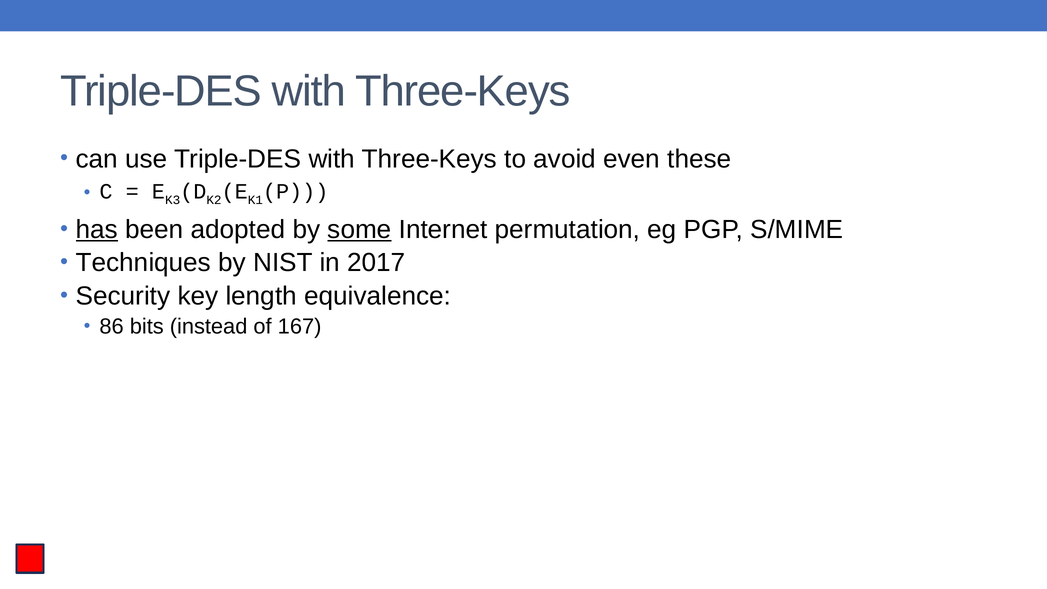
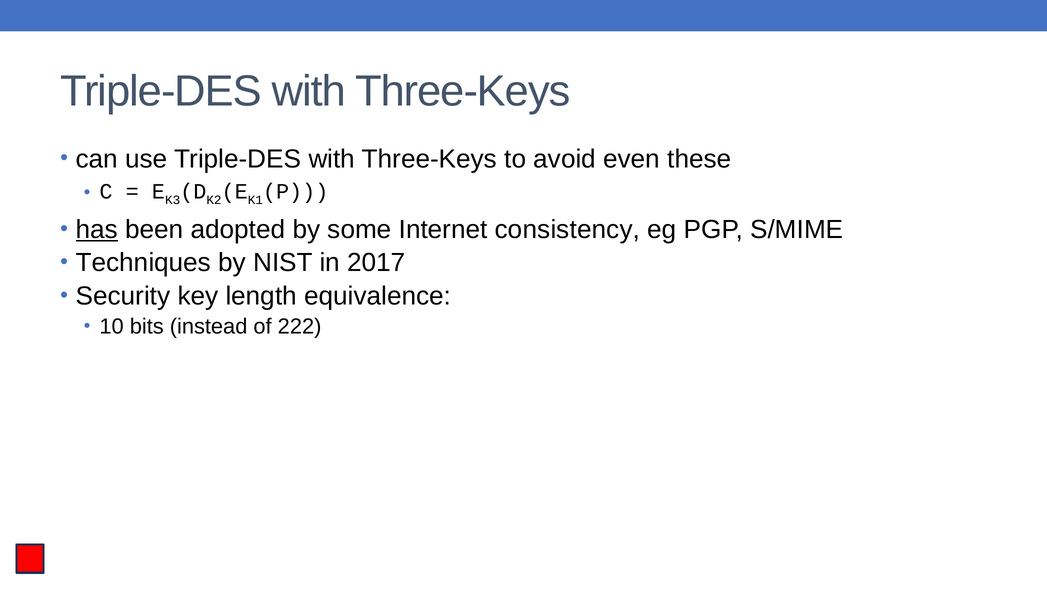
some underline: present -> none (360, 230)
permutation: permutation -> consistency (567, 230)
86: 86 -> 10 (112, 326)
167: 167 -> 222 (300, 326)
